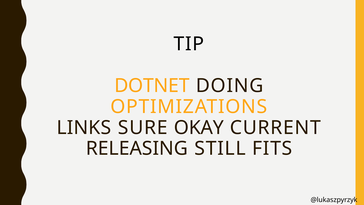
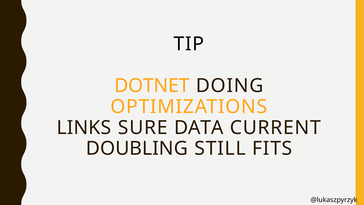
OKAY: OKAY -> DATA (199, 128)
RELEASING: RELEASING -> DOUBLING (137, 148)
